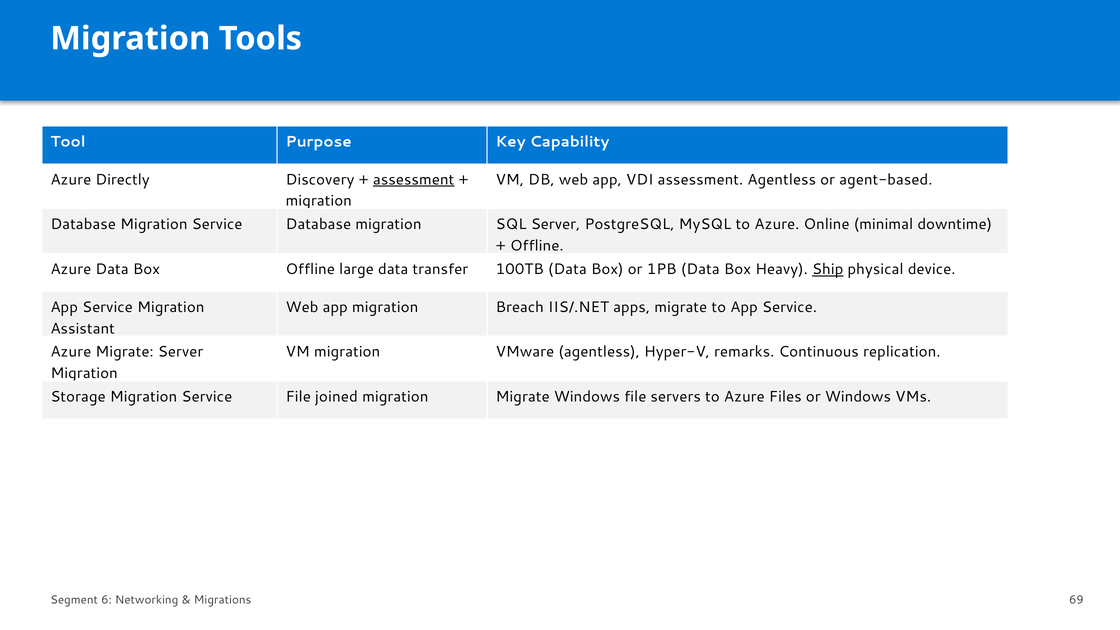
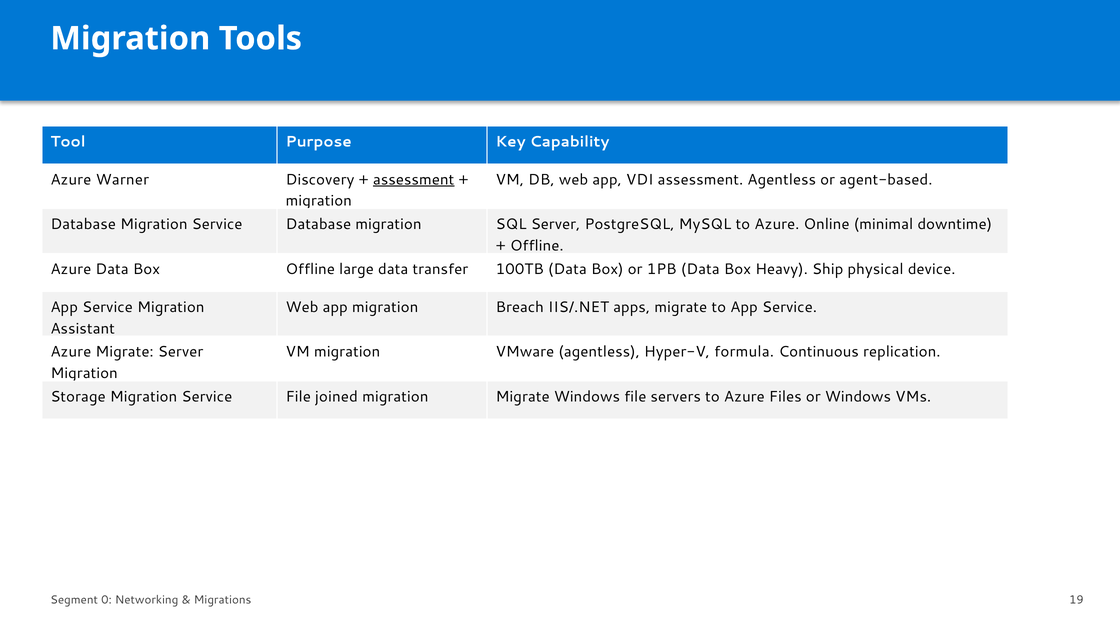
Directly: Directly -> Warner (122, 180)
Ship underline: present -> none (828, 269)
remarks: remarks -> formula (744, 352)
6: 6 -> 0 (106, 600)
69: 69 -> 19 (1076, 600)
